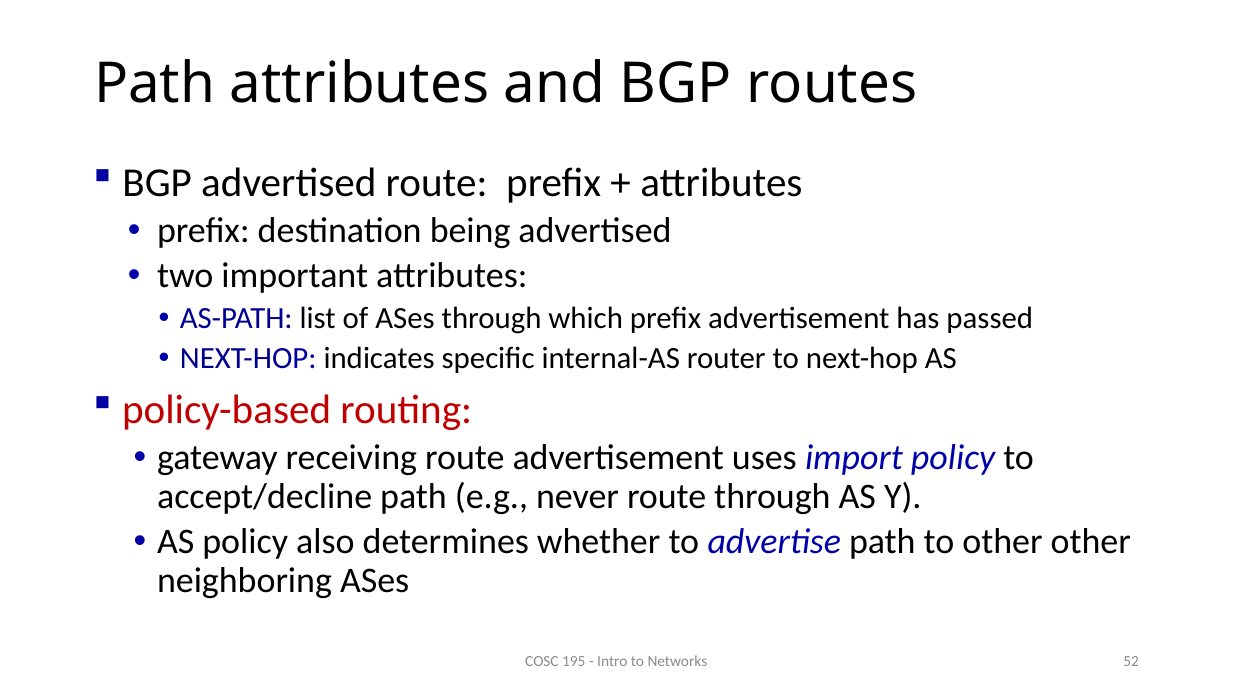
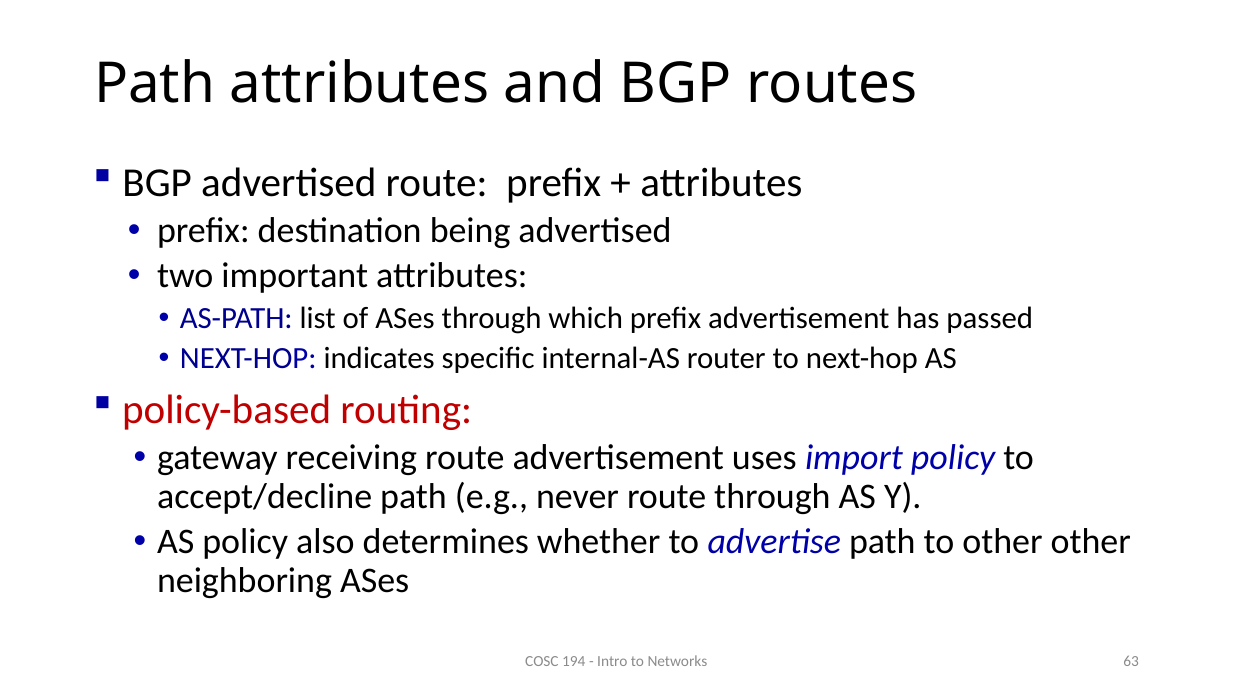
195: 195 -> 194 (574, 662)
52: 52 -> 63 (1131, 662)
